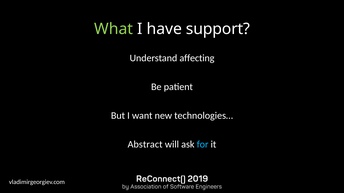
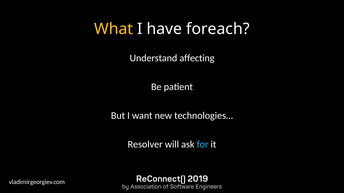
What colour: light green -> yellow (114, 29)
support: support -> foreach (218, 29)
Abstract: Abstract -> Resolver (145, 145)
